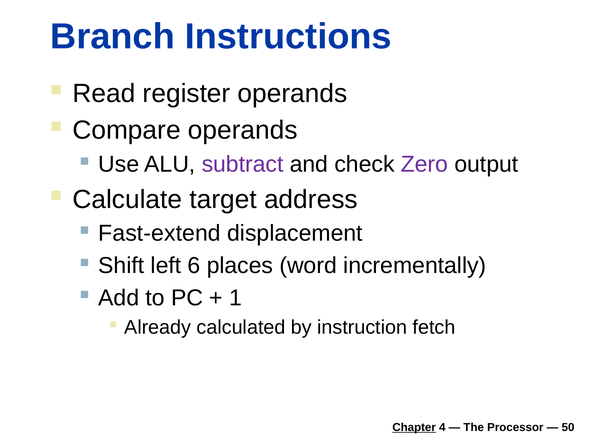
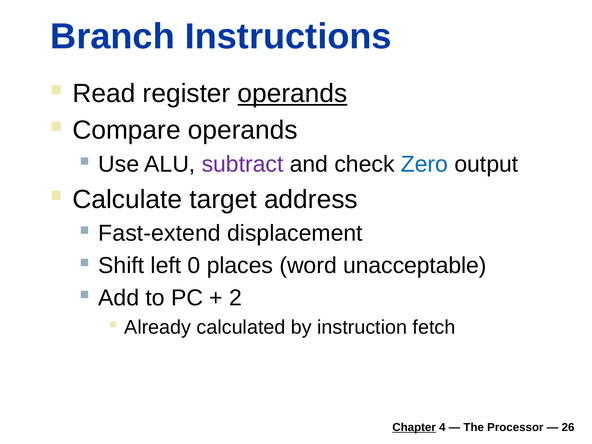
operands underline: none -> present (293, 93)
Zero colour: purple -> blue (424, 164)
6: 6 -> 0 (194, 266)
incrementally: incrementally -> unacceptable (415, 266)
1: 1 -> 2 (236, 298)
50: 50 -> 26 (568, 427)
